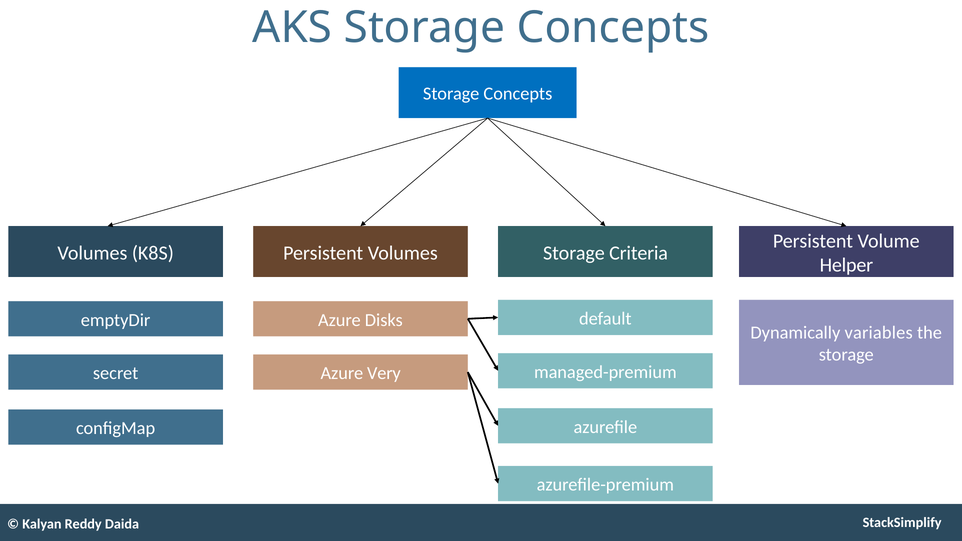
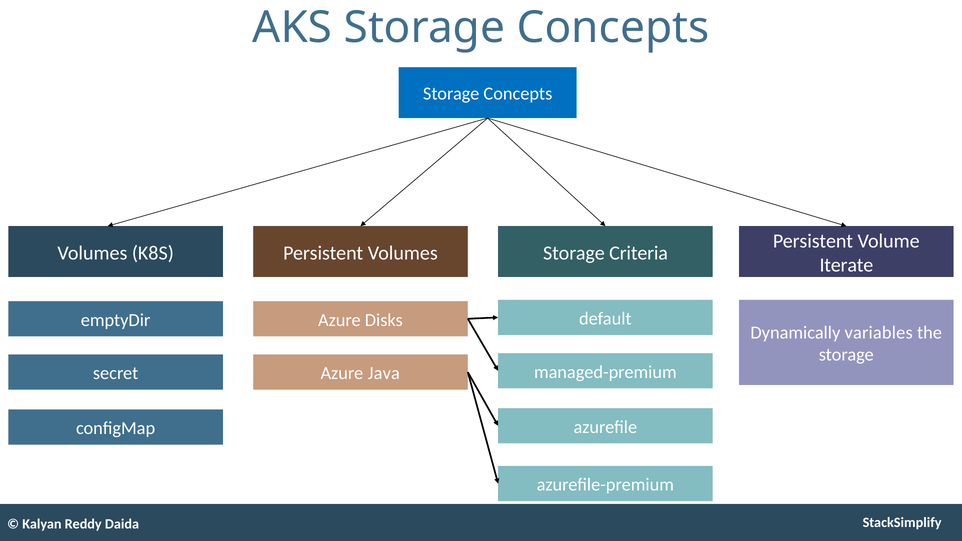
Helper: Helper -> Iterate (846, 265)
Very: Very -> Java (384, 373)
